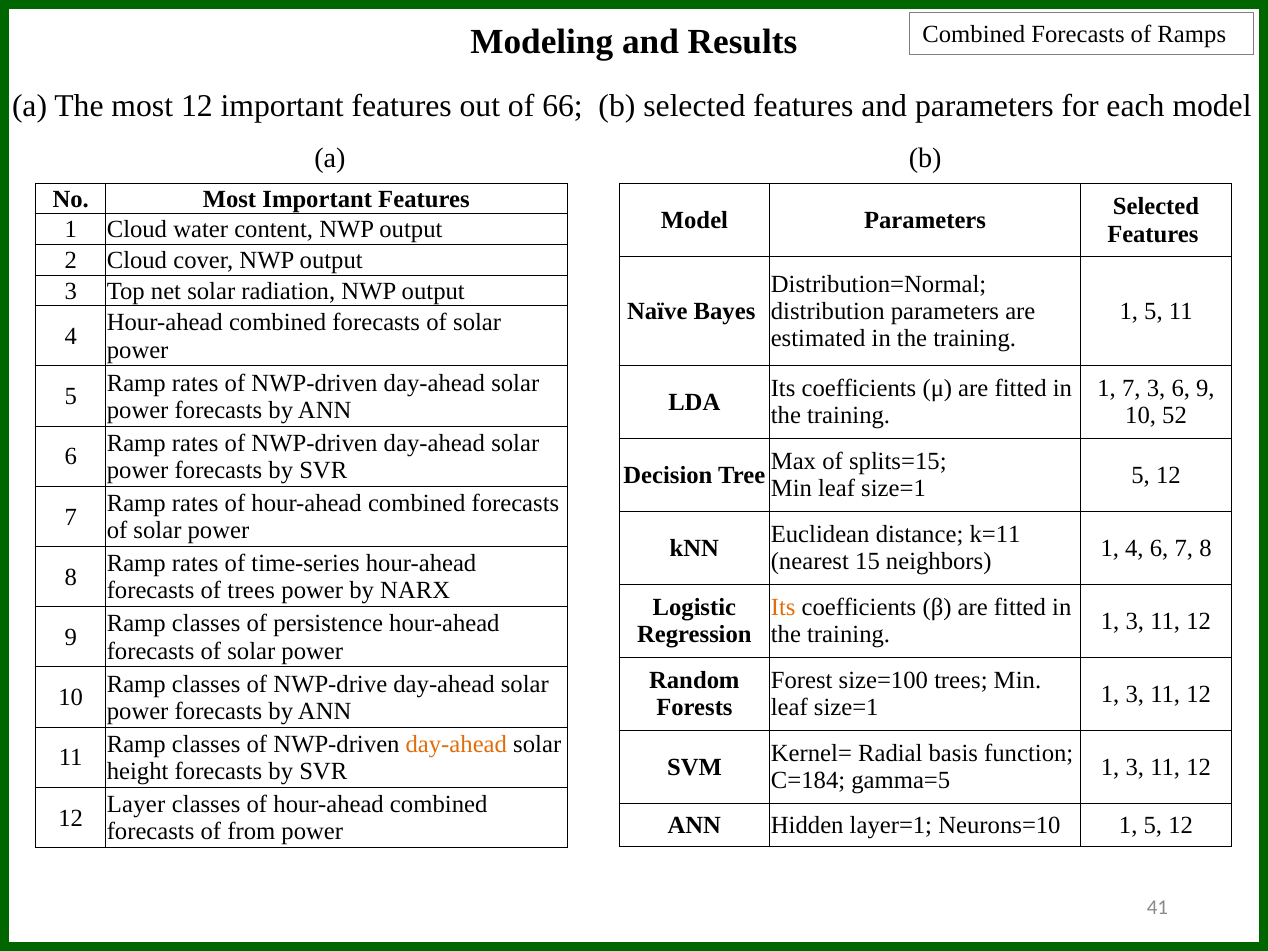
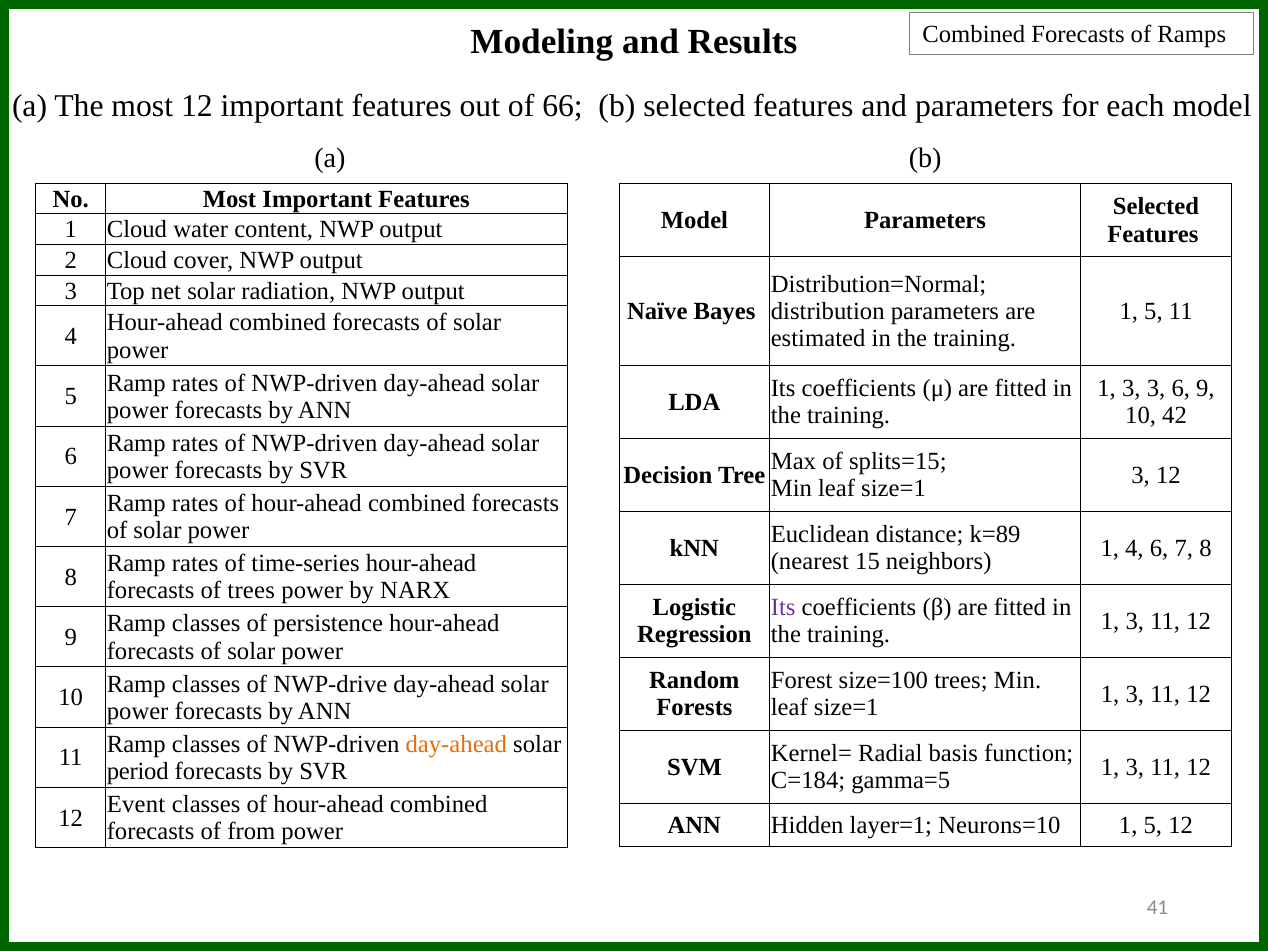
7: 7 -> 3 (1131, 389)
52: 52 -> 42 (1175, 416)
5: 5 -> 3 (1141, 475)
k=11: k=11 -> k=89 (995, 535)
Its colour: orange -> purple (783, 608)
height: height -> period (138, 771)
Layer: Layer -> Event (136, 804)
